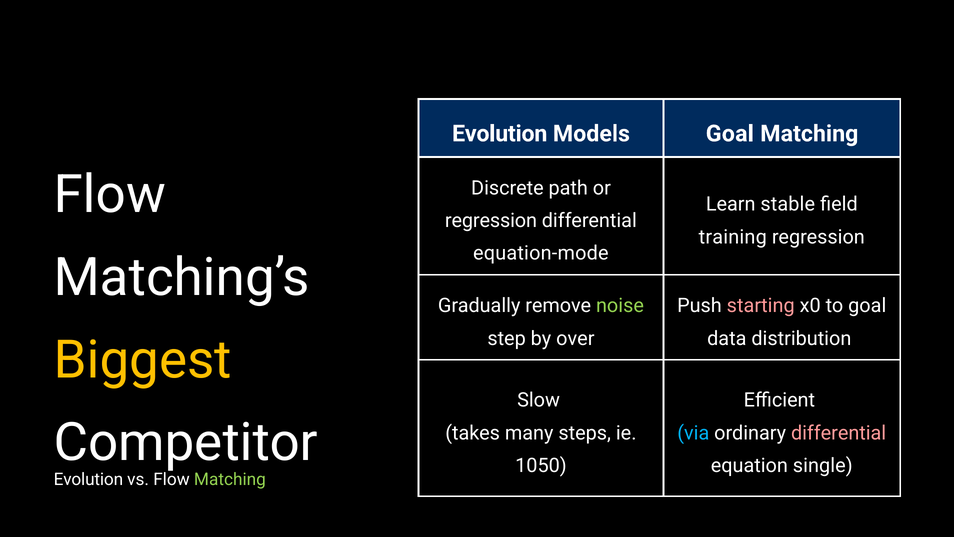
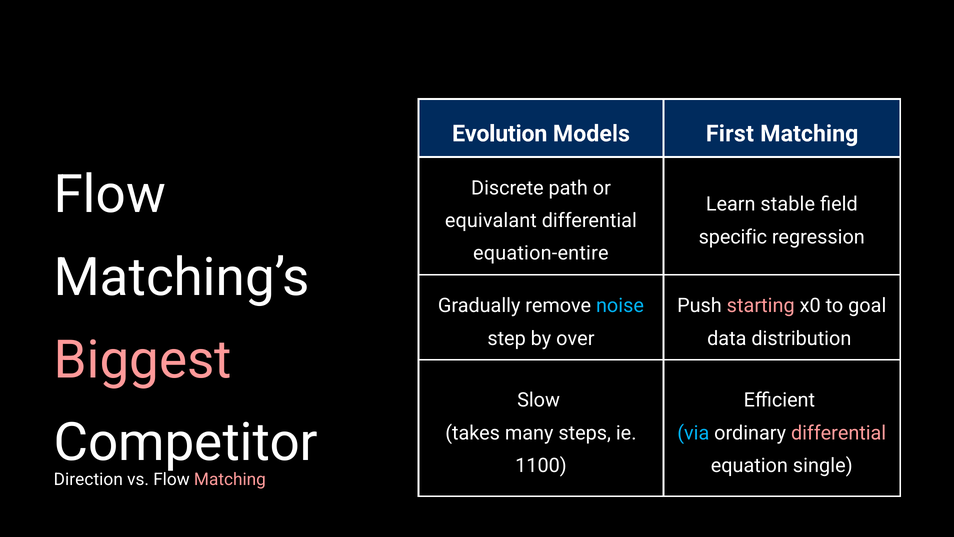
Models Goal: Goal -> First (730, 134)
regression: regression -> equivalant (491, 221)
training: training -> specific (733, 237)
equation-mode: equation-mode -> equation-entire (541, 253)
noise colour: light green -> light blue (620, 306)
Biggest colour: yellow -> pink (143, 360)
1050: 1050 -> 1100 (541, 465)
Evolution: Evolution -> Direction (88, 479)
Matching colour: light green -> pink (230, 479)
